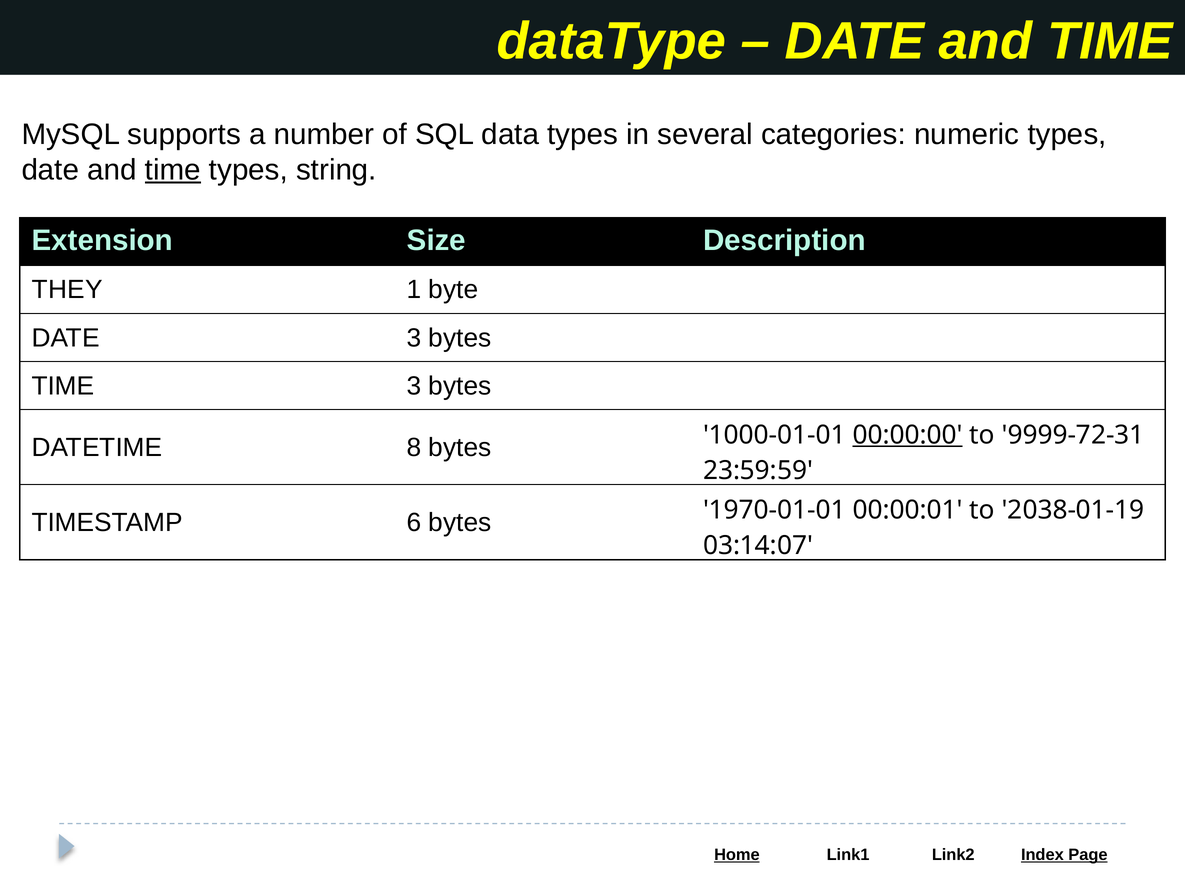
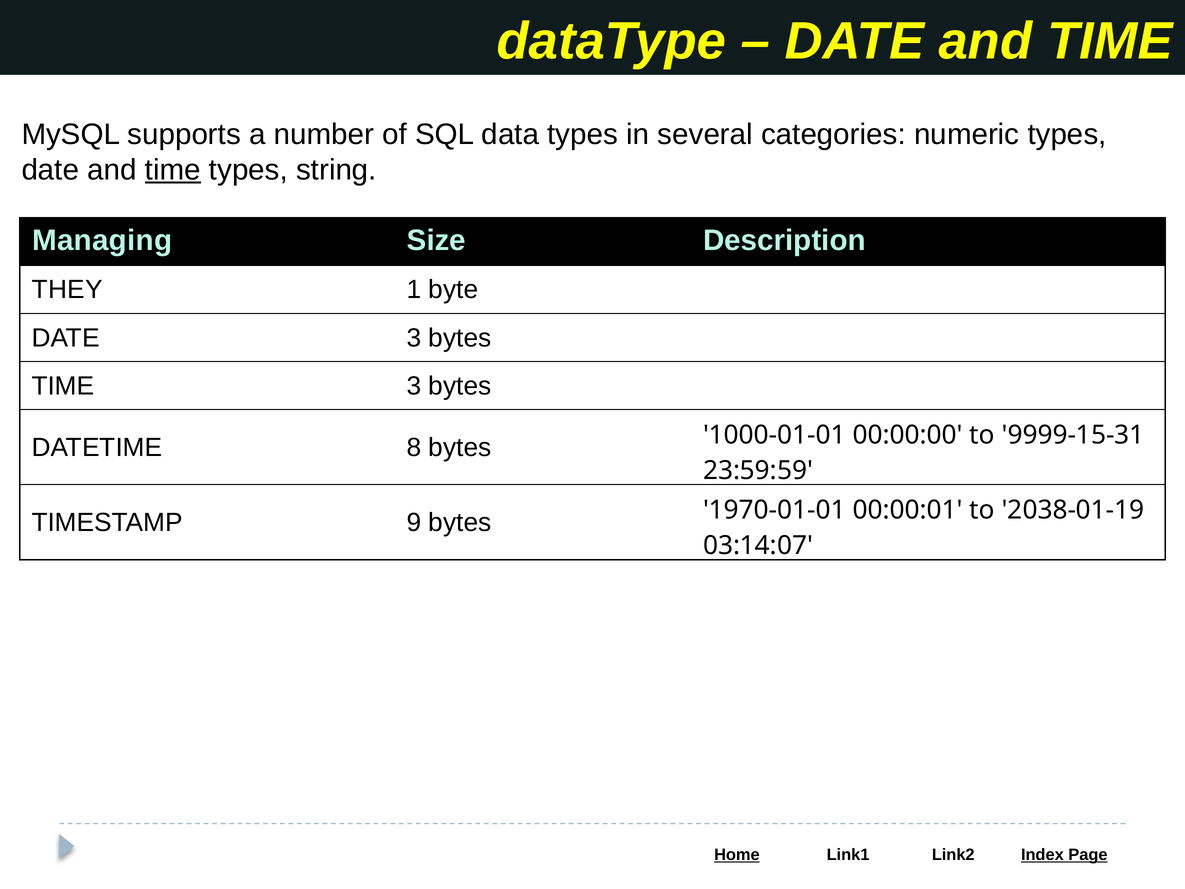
Extension: Extension -> Managing (102, 240)
00:00:00 underline: present -> none (908, 435)
9999-72-31: 9999-72-31 -> 9999-15-31 (1073, 435)
6: 6 -> 9 (414, 522)
